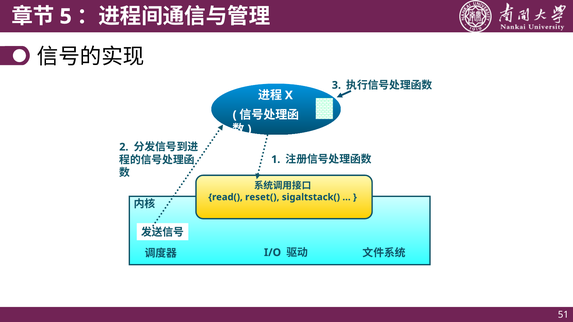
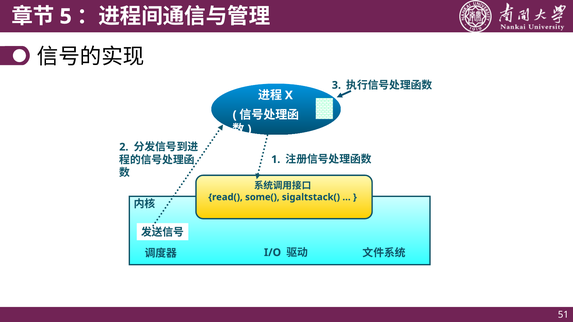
reset(: reset( -> some( (262, 197)
